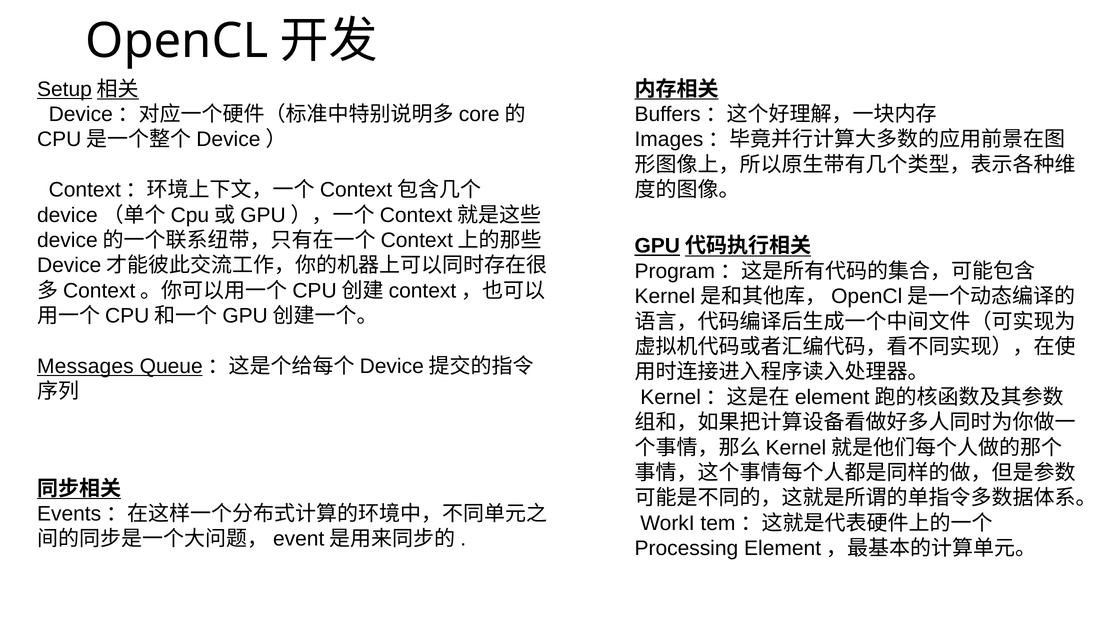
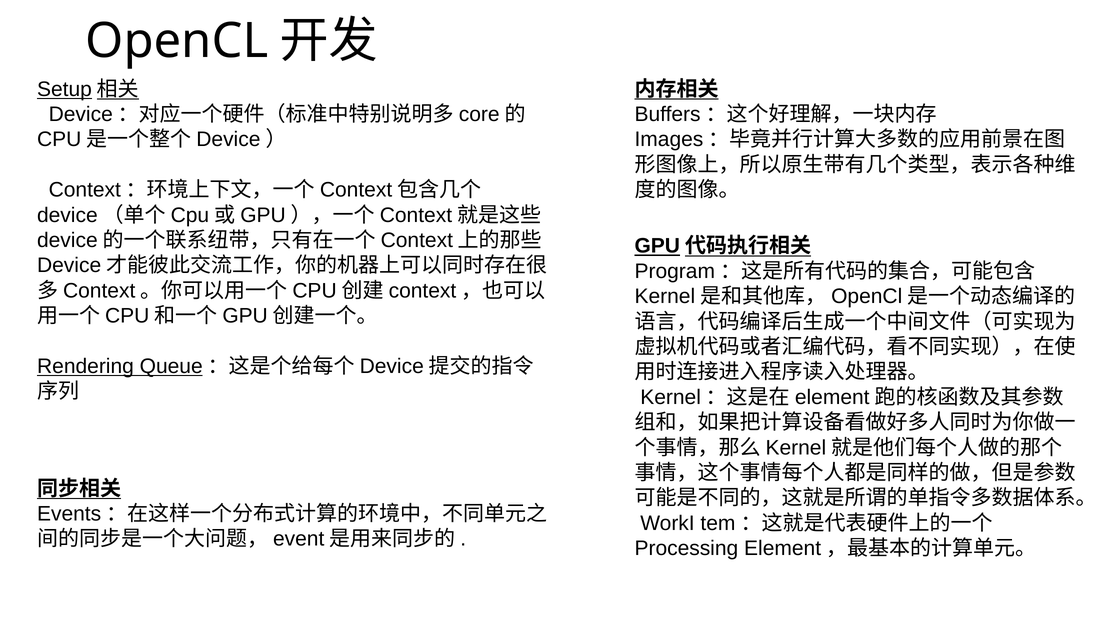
Messages: Messages -> Rendering (85, 366)
